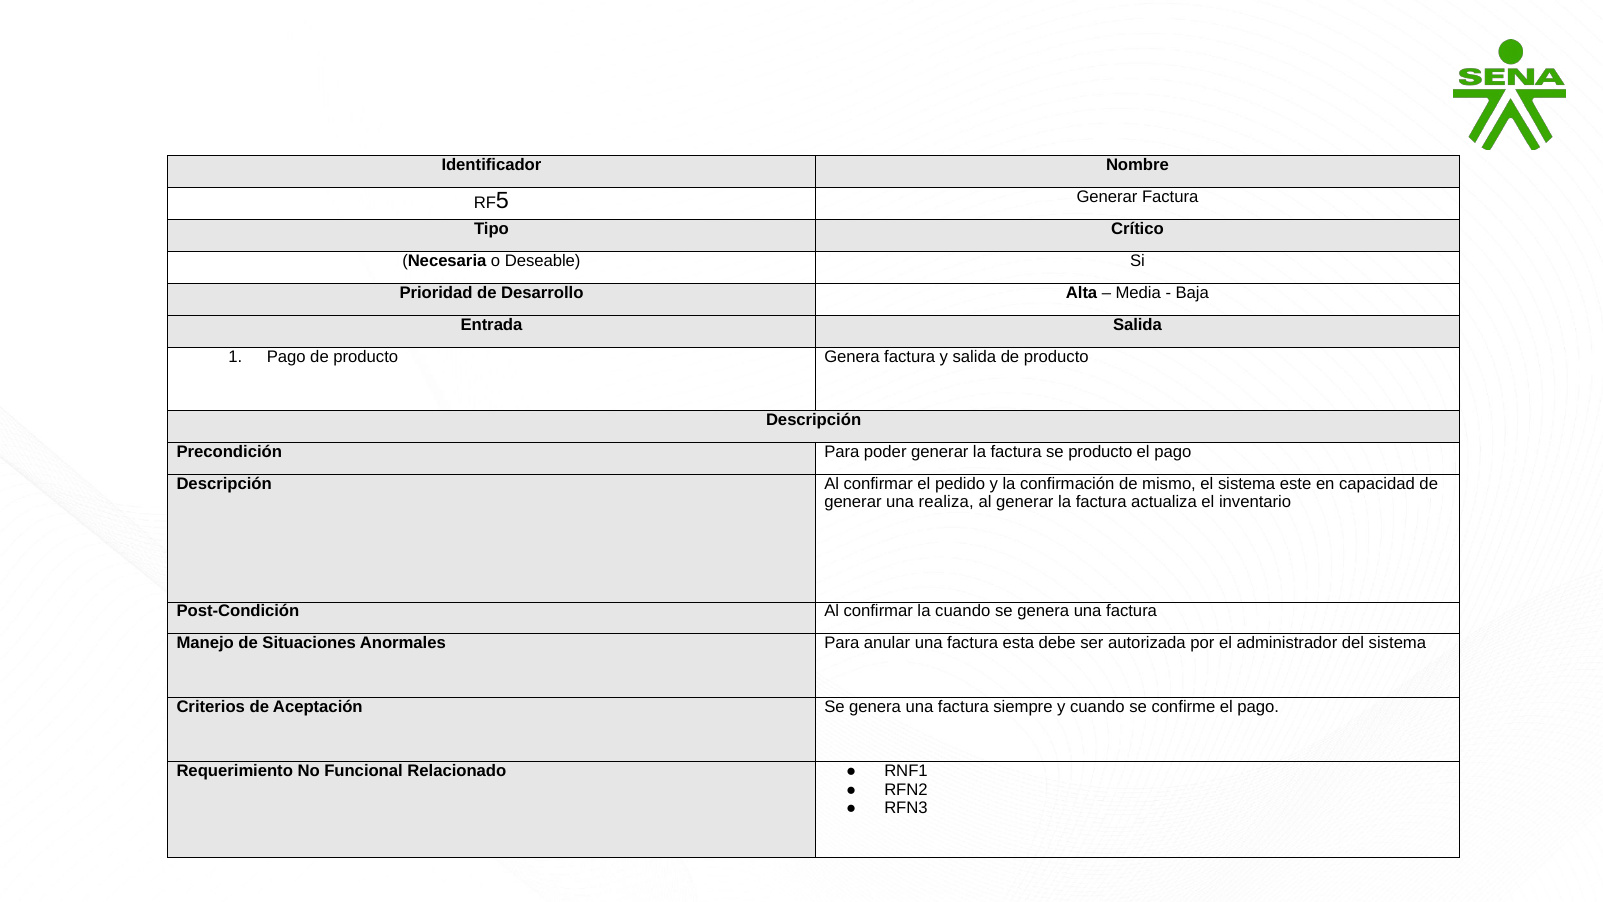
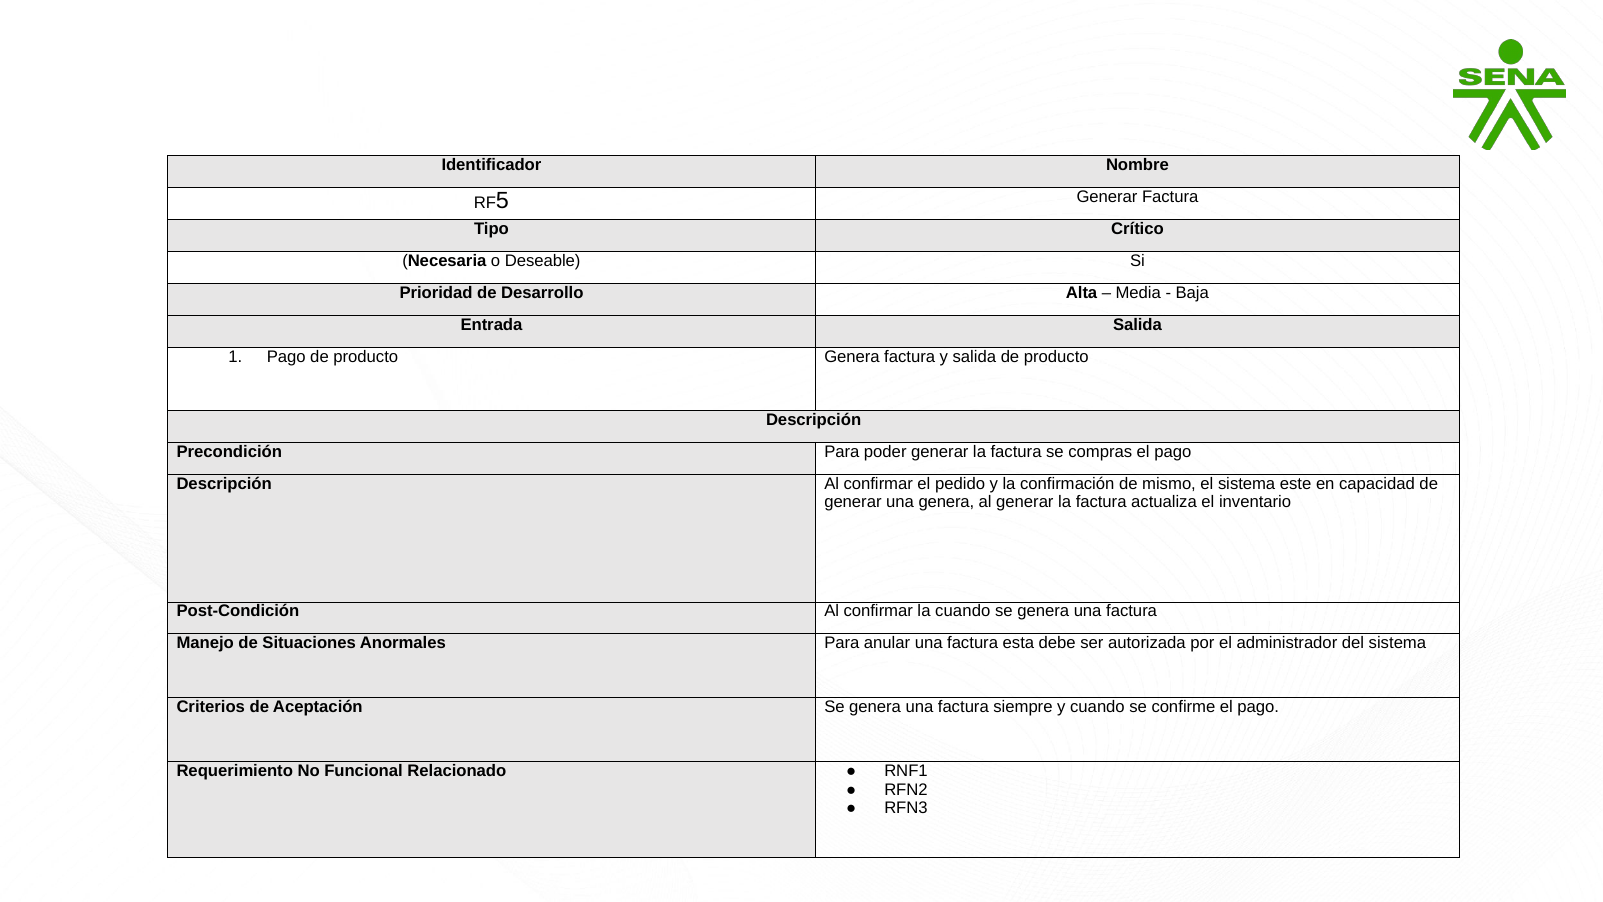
se producto: producto -> compras (1100, 452)
una realiza: realiza -> genera (946, 502)
